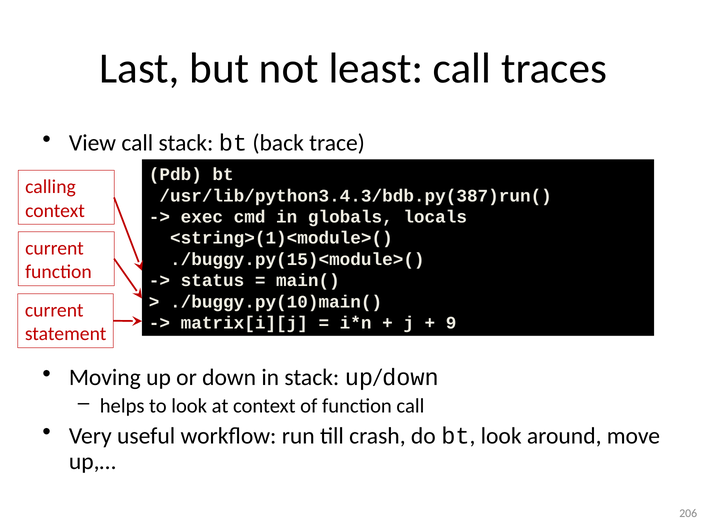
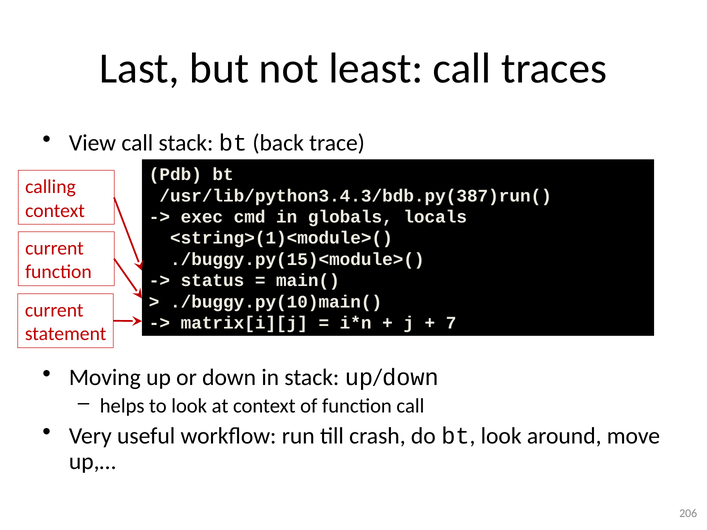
9: 9 -> 7 (451, 323)
